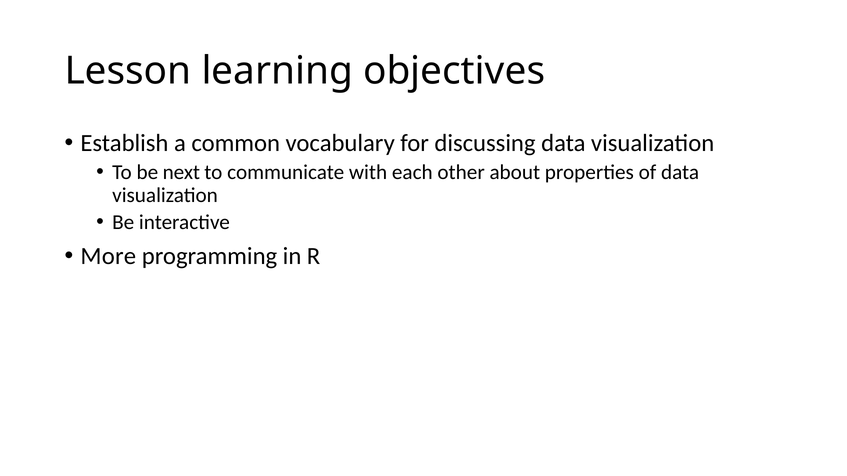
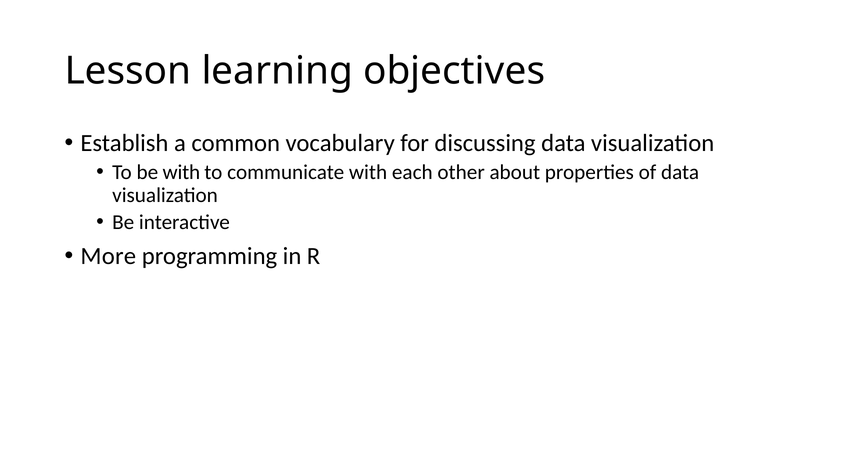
be next: next -> with (181, 172)
